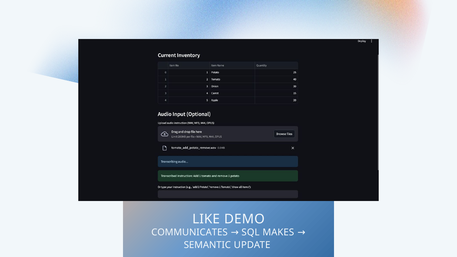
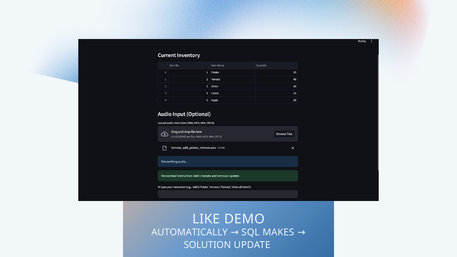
COMMUNICATES: COMMUNICATES -> AUTOMATICALLY (190, 233)
SEMANTIC: SEMANTIC -> SOLUTION (207, 245)
